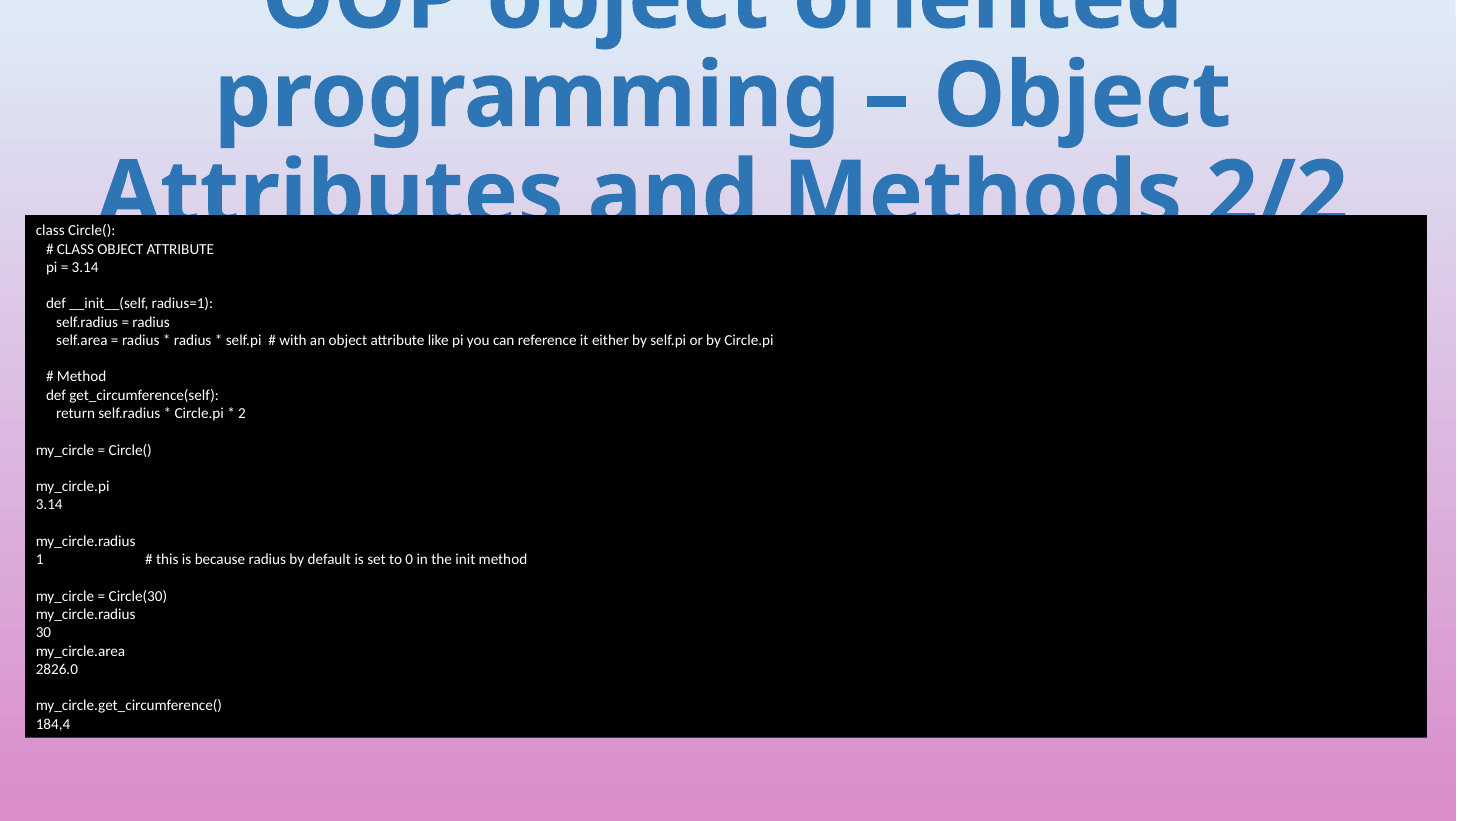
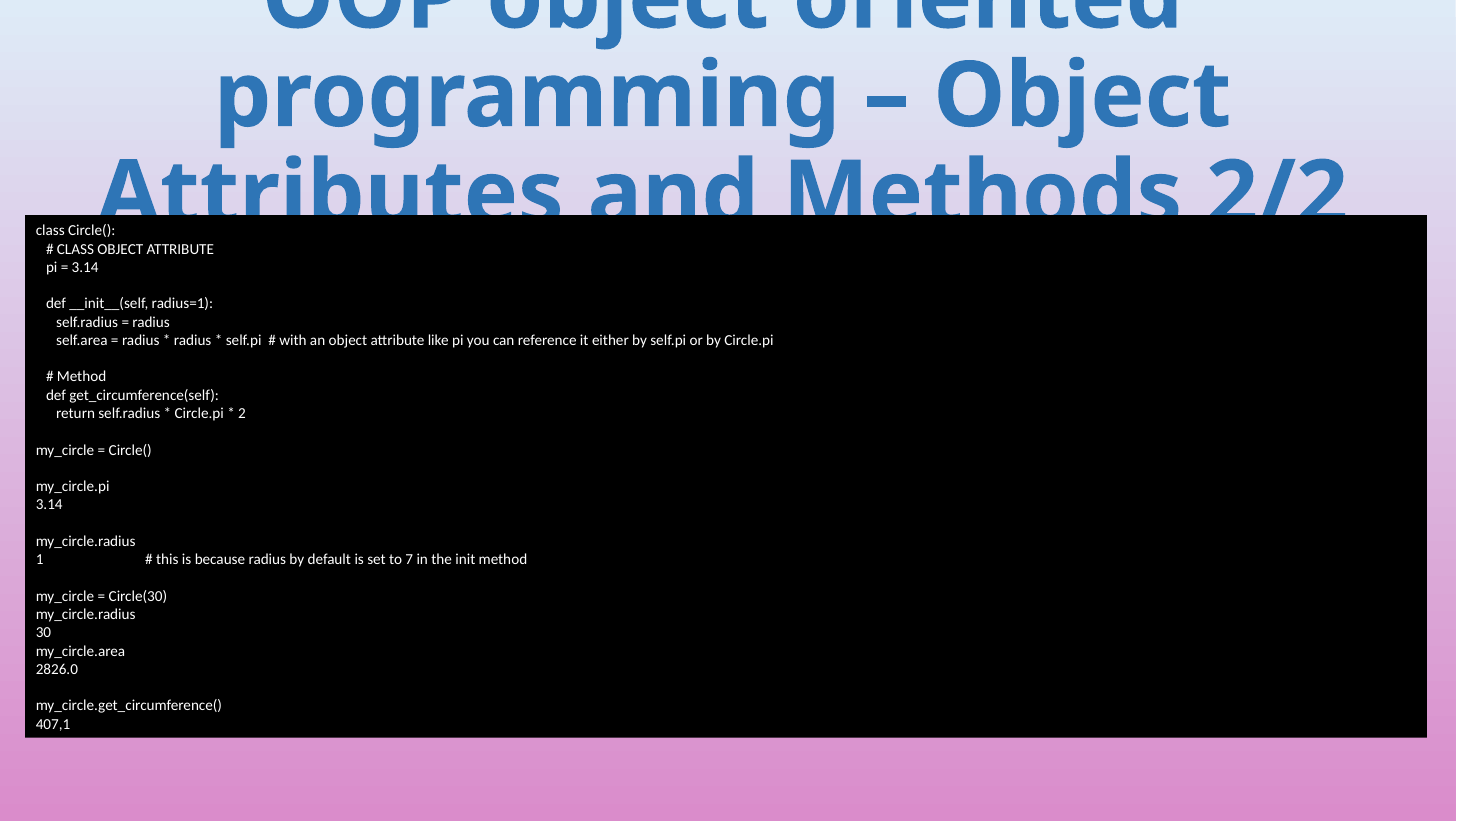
0: 0 -> 7 (409, 559)
184,4: 184,4 -> 407,1 (53, 724)
